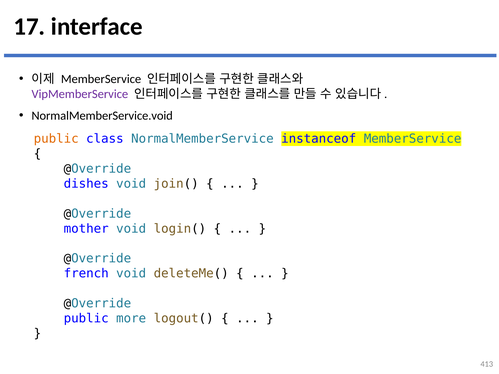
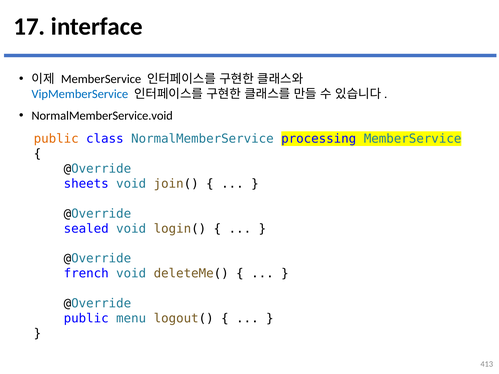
VipMemberService colour: purple -> blue (80, 94)
instanceof: instanceof -> processing (319, 139)
dishes: dishes -> sheets (86, 184)
mother: mother -> sealed (86, 229)
more: more -> menu (131, 319)
